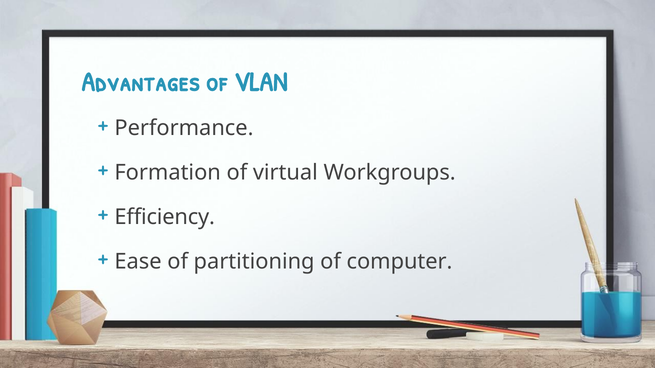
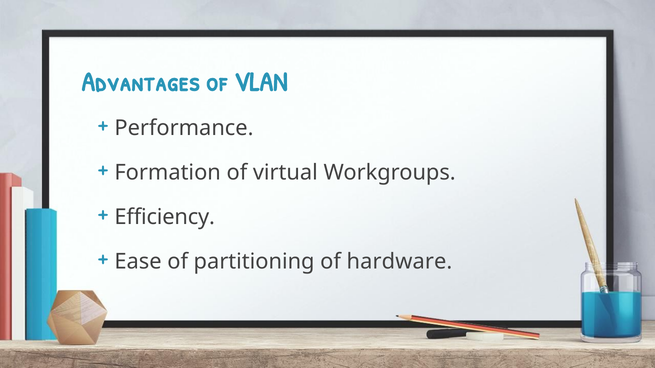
computer: computer -> hardware (399, 262)
